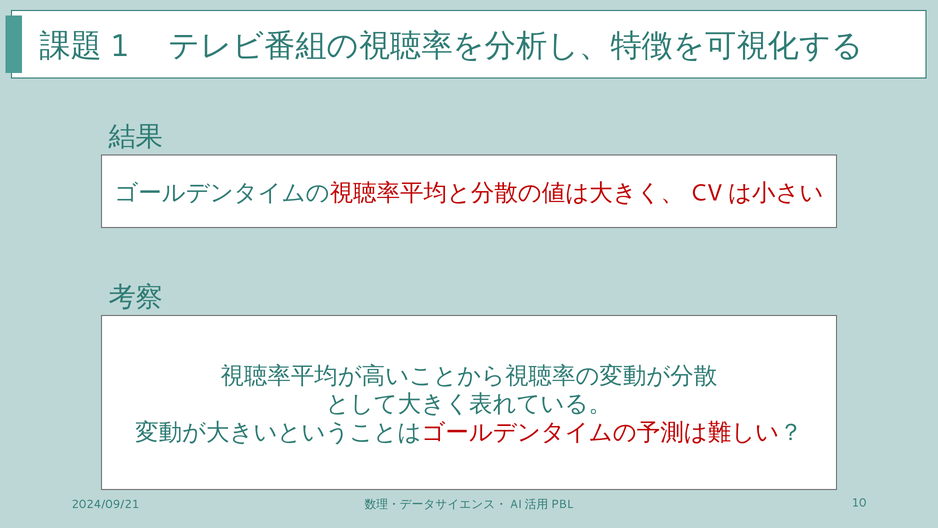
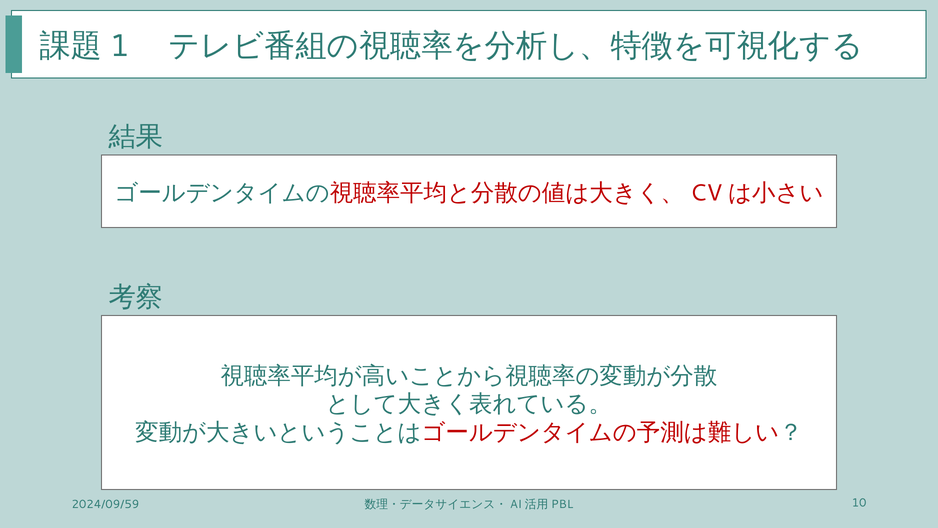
2024/09/21: 2024/09/21 -> 2024/09/59 (105, 504)
